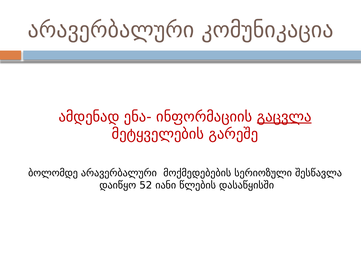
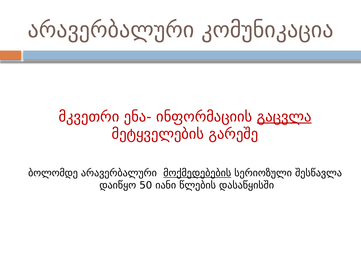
ამდენად: ამდენად -> მკვეთრი (89, 117)
მოქმედებების underline: none -> present (197, 173)
52: 52 -> 50 (146, 185)
